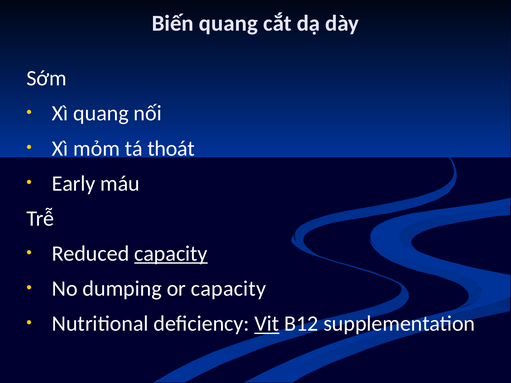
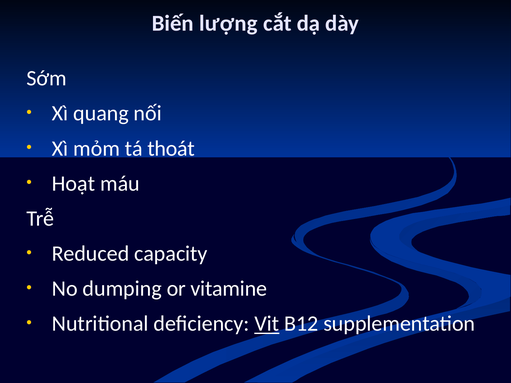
Biến quang: quang -> lượng (228, 23)
Early: Early -> Hoạt (74, 184)
capacity underline: present -> none (171, 254)
or capacity: capacity -> vitamine (229, 289)
